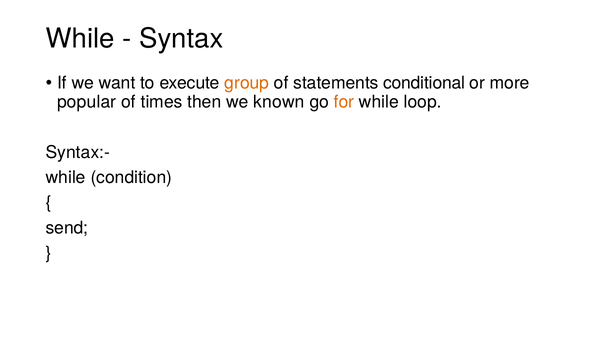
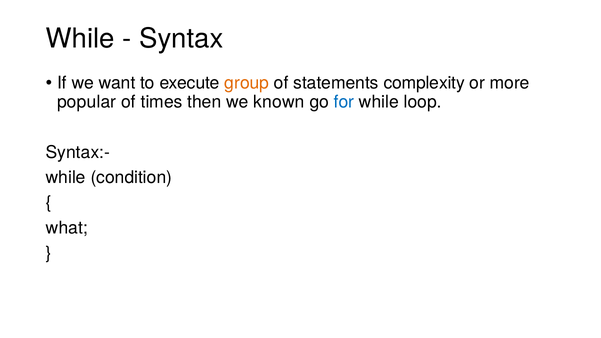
conditional: conditional -> complexity (424, 83)
for colour: orange -> blue (344, 102)
send: send -> what (67, 228)
